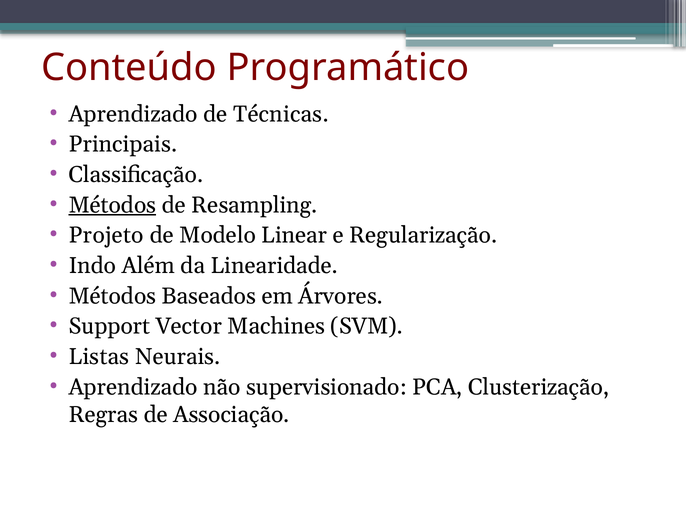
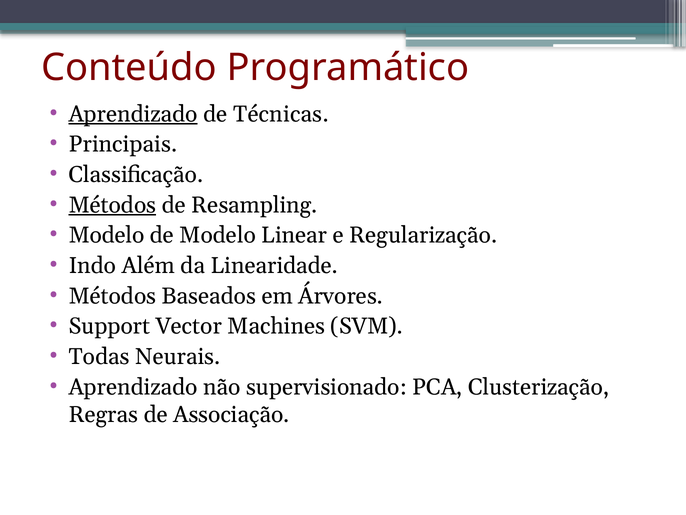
Aprendizado underline: none -> present (133, 114)
Projeto: Projeto -> Modelo (106, 235)
Listas: Listas -> Todas (99, 356)
